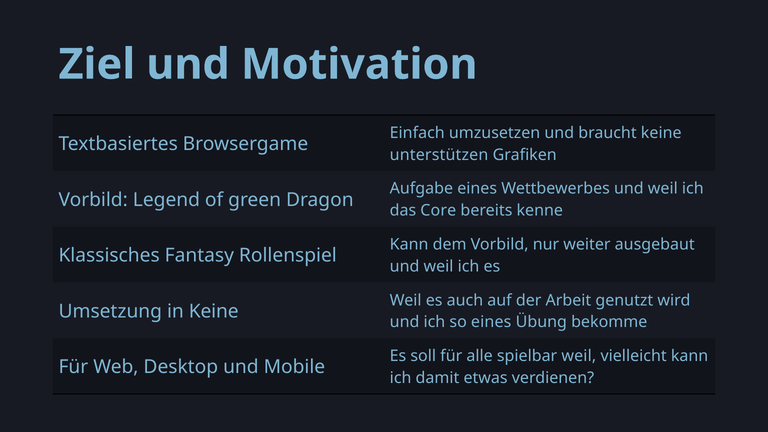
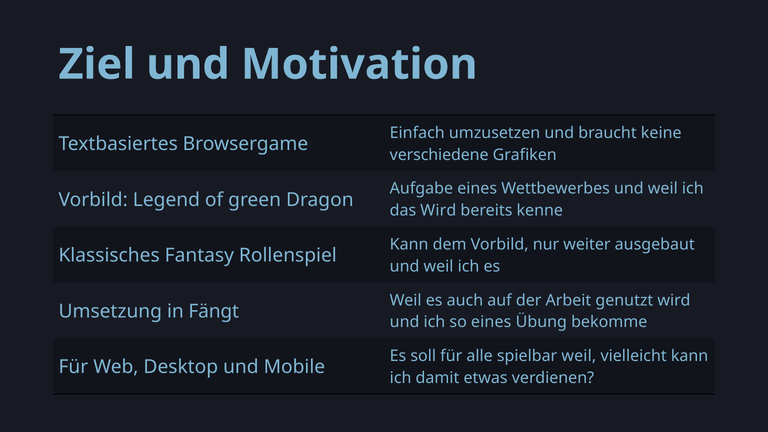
unterstützen: unterstützen -> verschiedene (439, 155)
das Core: Core -> Wird (438, 211)
in Keine: Keine -> Fängt (214, 311)
